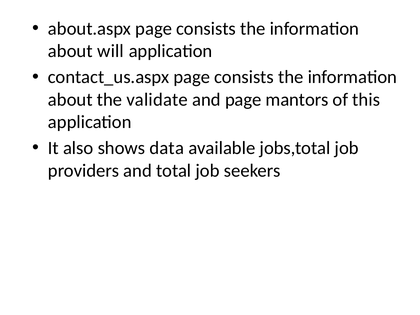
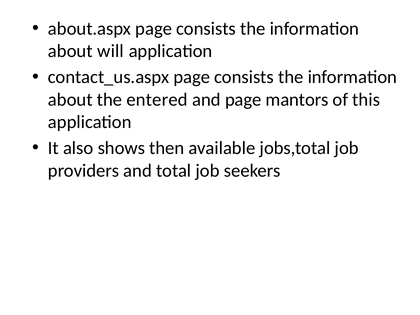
validate: validate -> entered (157, 100)
data: data -> then (167, 148)
